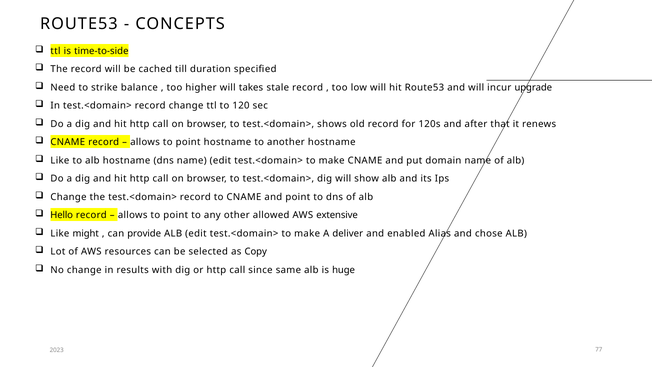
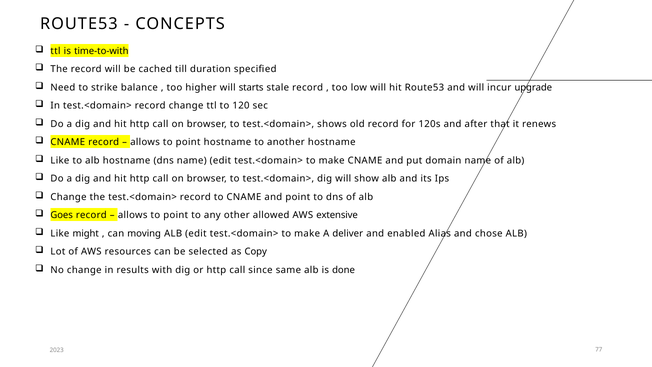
time-to-side: time-to-side -> time-to-with (101, 51)
takes: takes -> starts (251, 87)
Hello: Hello -> Goes (62, 215)
provide: provide -> moving (144, 233)
huge: huge -> done (344, 270)
